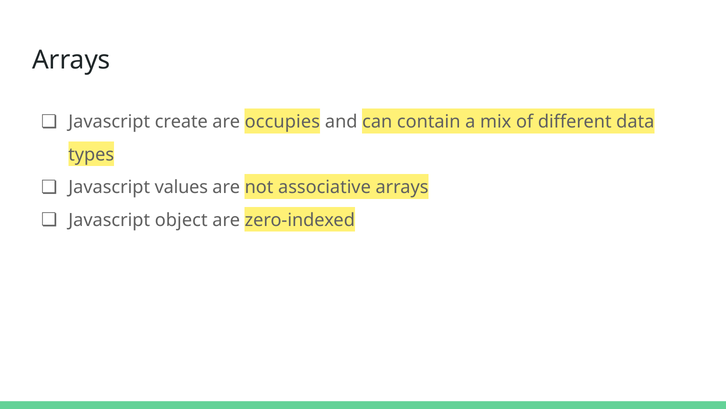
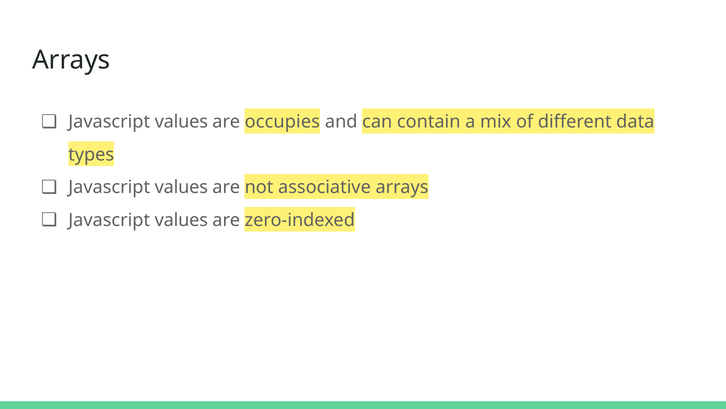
create: create -> values (181, 122)
object: object -> values (181, 220)
